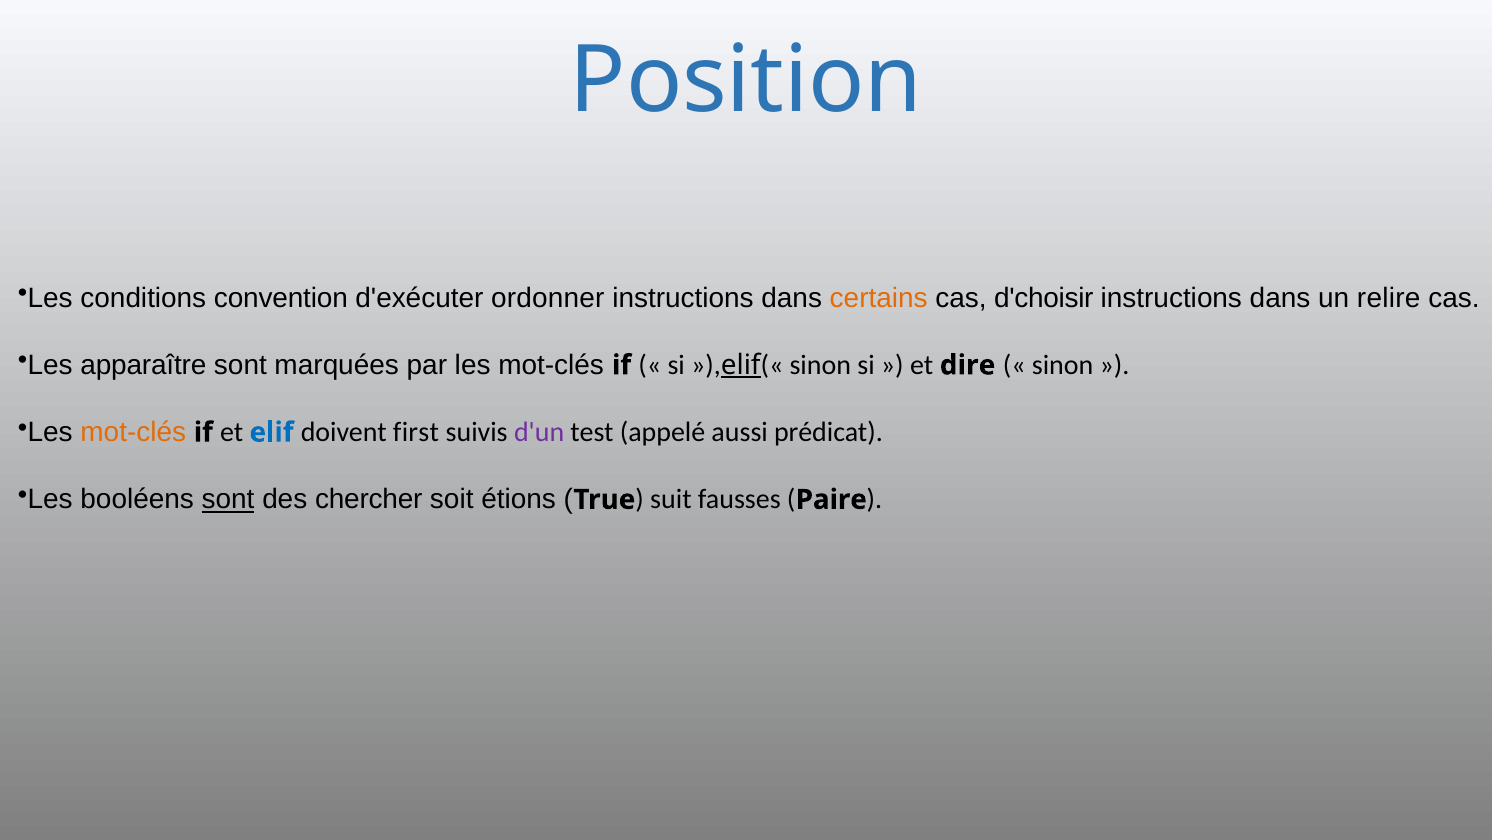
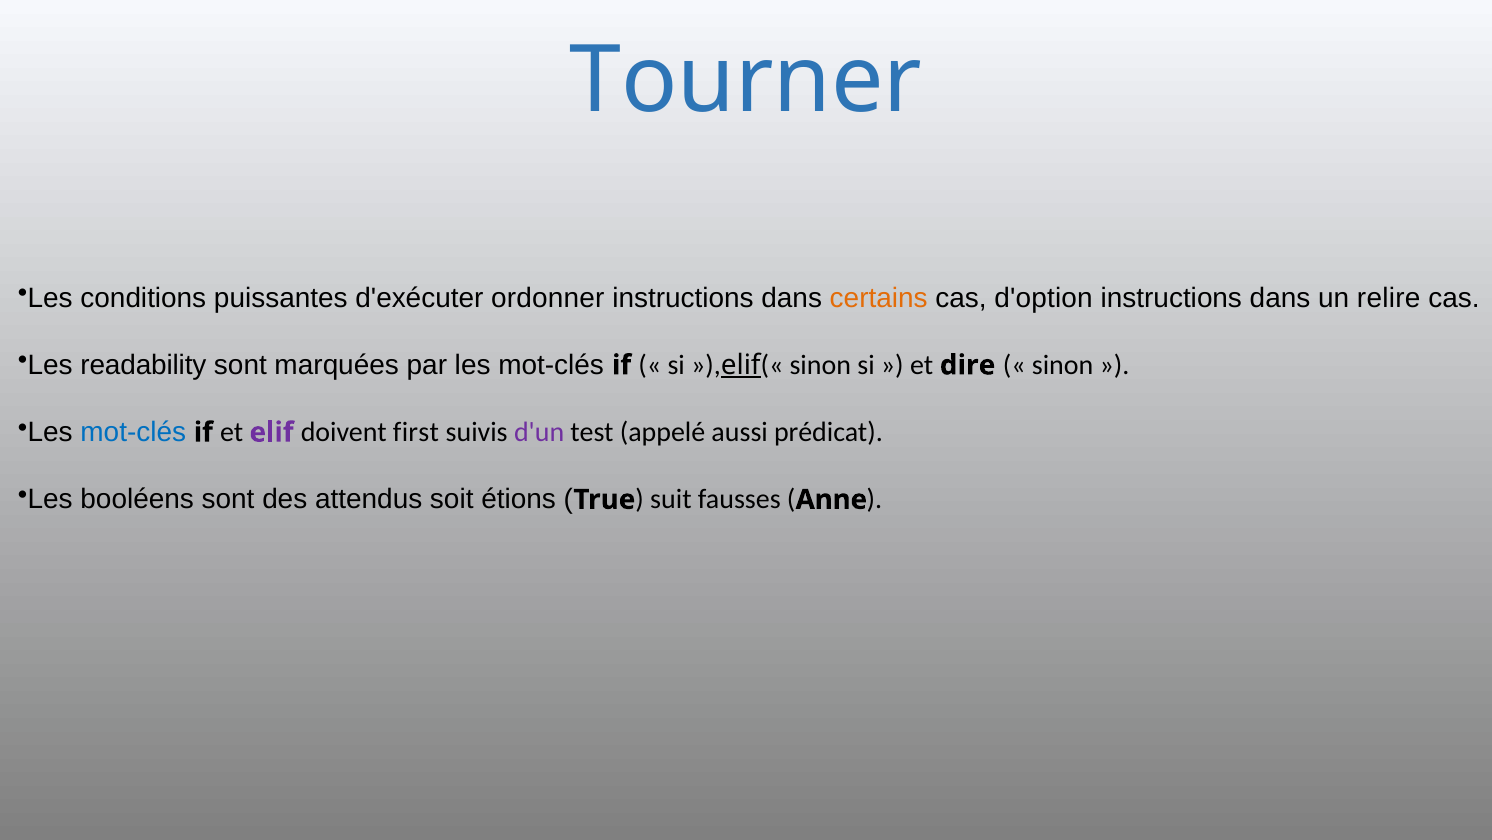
Position: Position -> Tourner (746, 81)
convention: convention -> puissantes (281, 298)
d'choisir: d'choisir -> d'option (1044, 298)
apparaître: apparaître -> readability (143, 365)
mot-clés colour: orange -> blue (133, 432)
elif colour: blue -> purple (272, 432)
sont underline: present -> none (228, 499)
chercher: chercher -> attendus (369, 499)
Paire: Paire -> Anne (831, 499)
